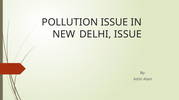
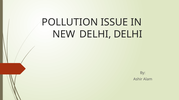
DELHI ISSUE: ISSUE -> DELHI (128, 34)
